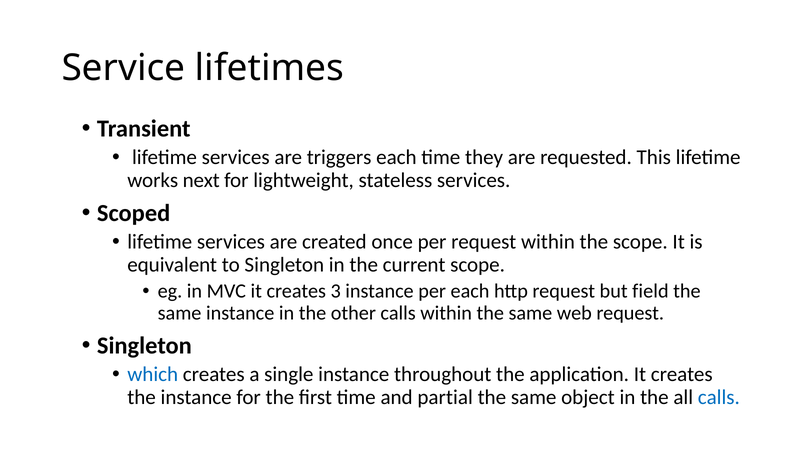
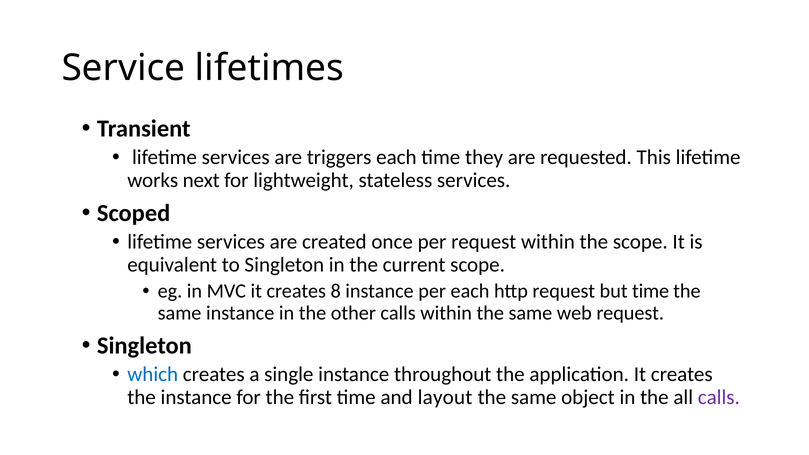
3: 3 -> 8 (336, 291)
but field: field -> time (651, 291)
partial: partial -> layout (445, 397)
calls colour: blue -> purple (719, 397)
